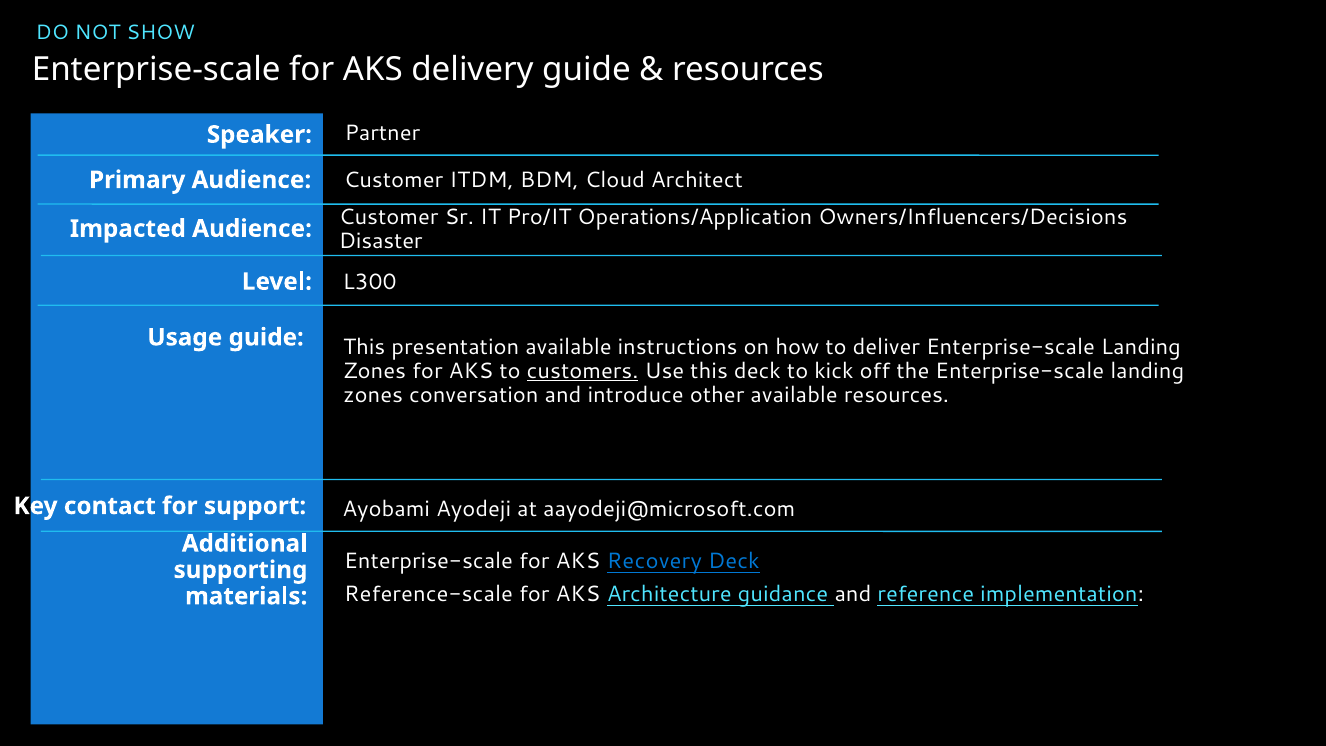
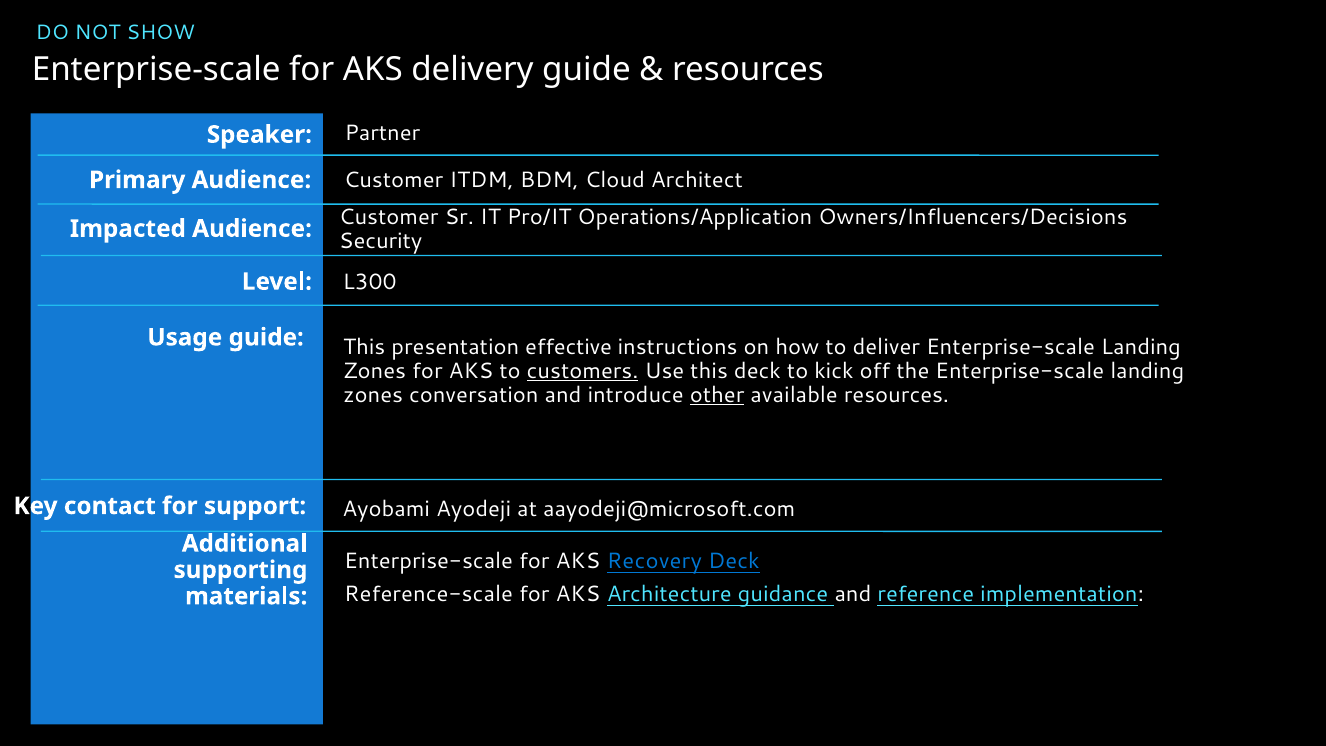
Disaster: Disaster -> Security (381, 241)
presentation available: available -> effective (569, 347)
other underline: none -> present (717, 395)
